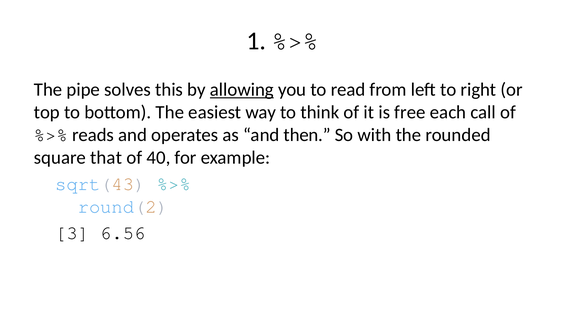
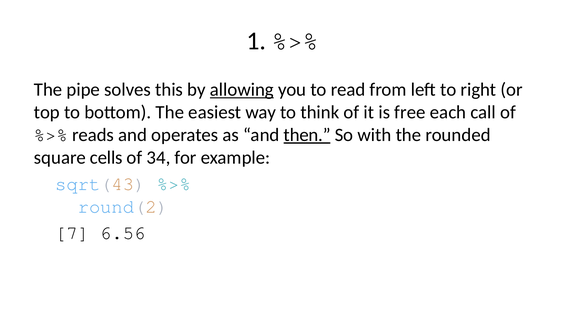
then underline: none -> present (307, 135)
that: that -> cells (106, 157)
40: 40 -> 34 (158, 157)
3: 3 -> 7 (72, 233)
